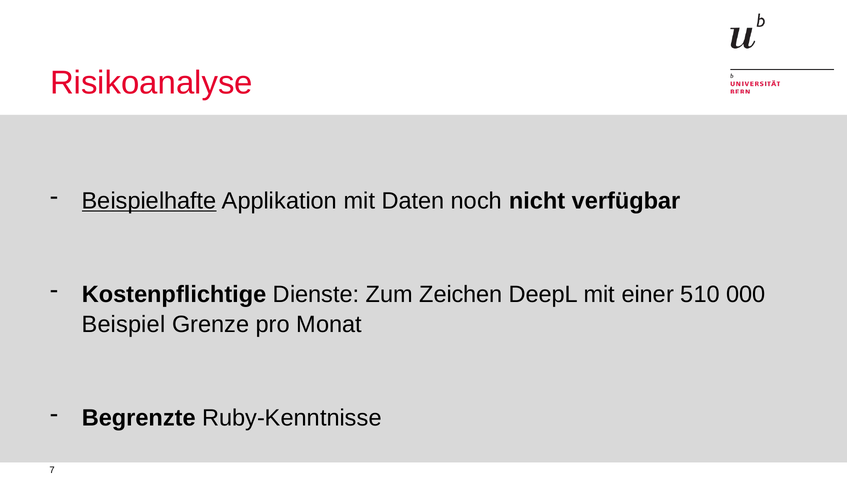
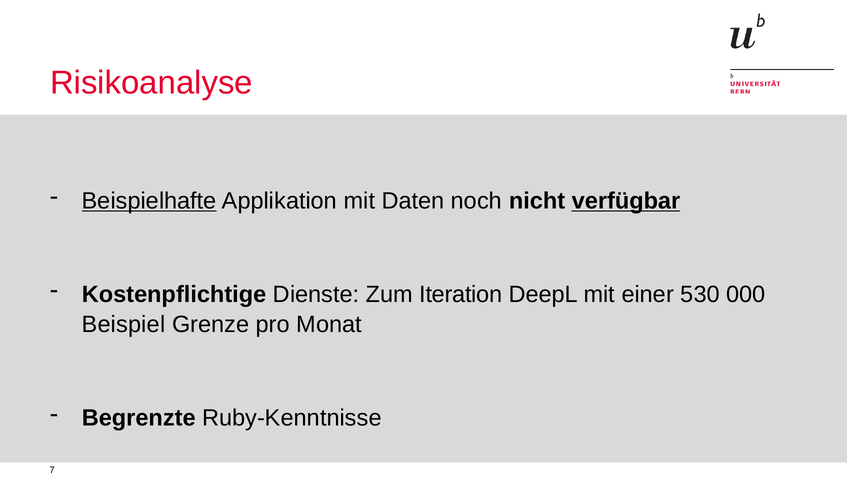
verfügbar underline: none -> present (626, 201)
Zeichen: Zeichen -> Iteration (461, 294)
510: 510 -> 530 (700, 294)
